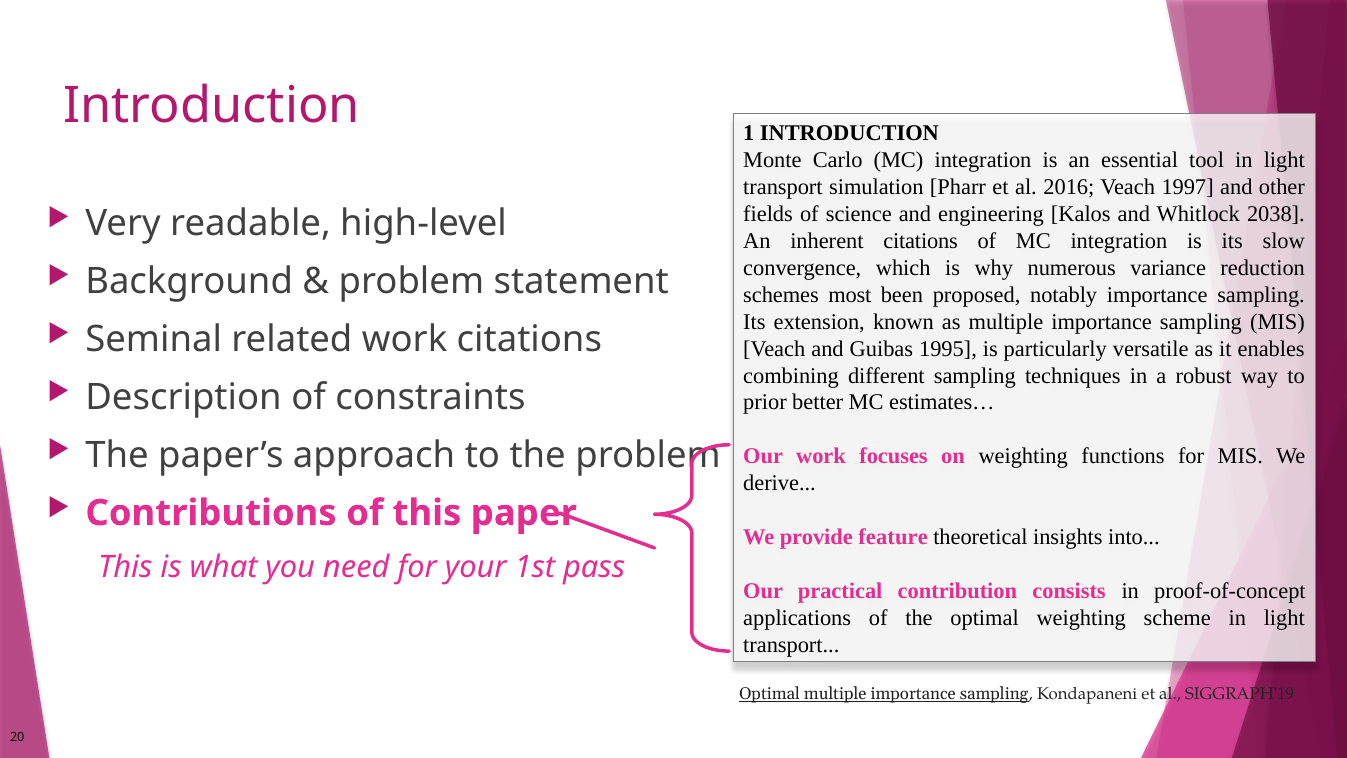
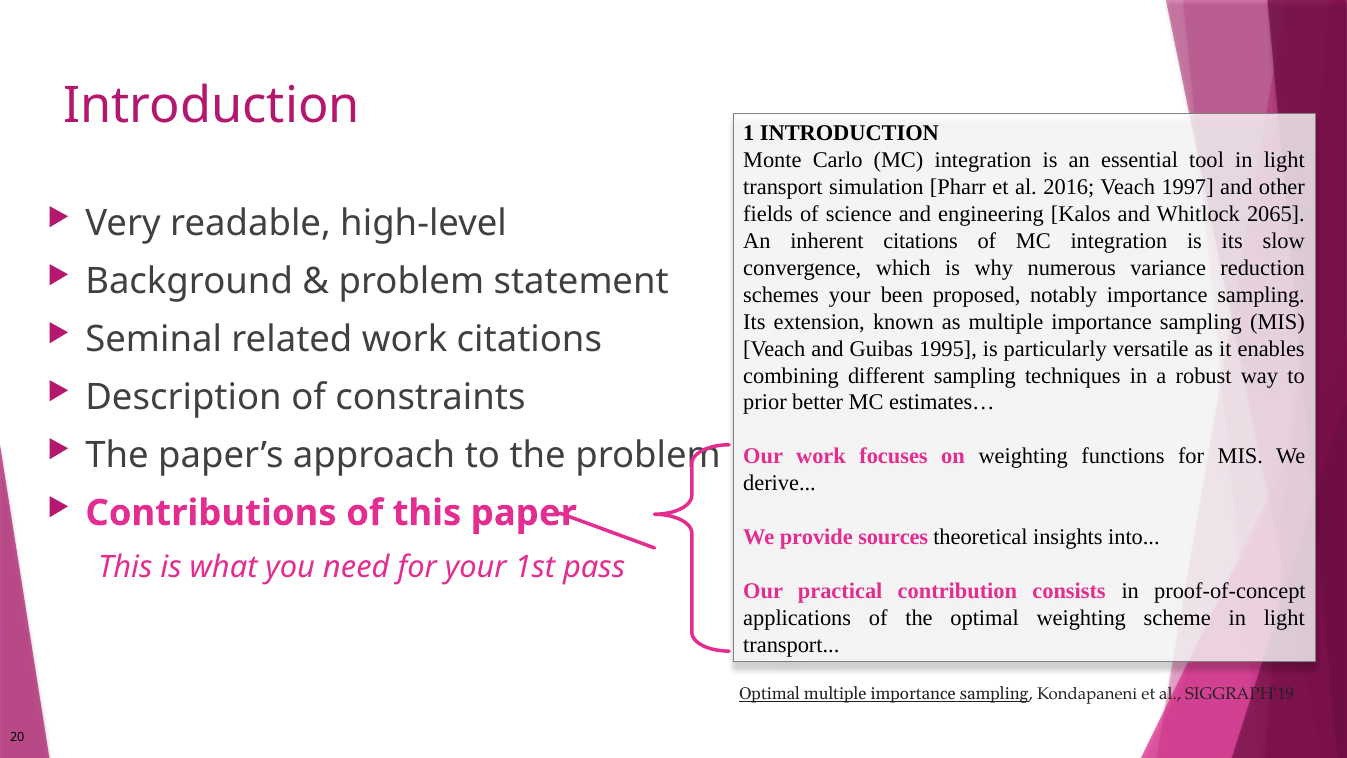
2038: 2038 -> 2065 (1276, 214)
schemes most: most -> your (850, 295)
feature: feature -> sources (893, 537)
